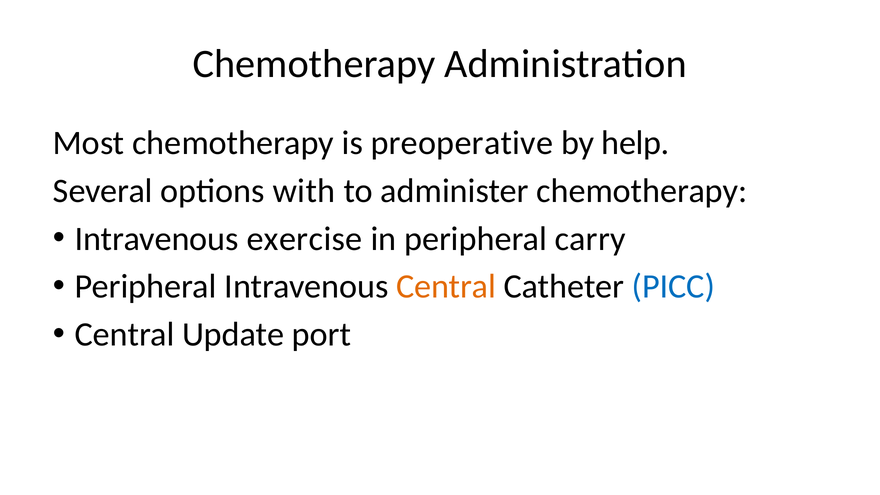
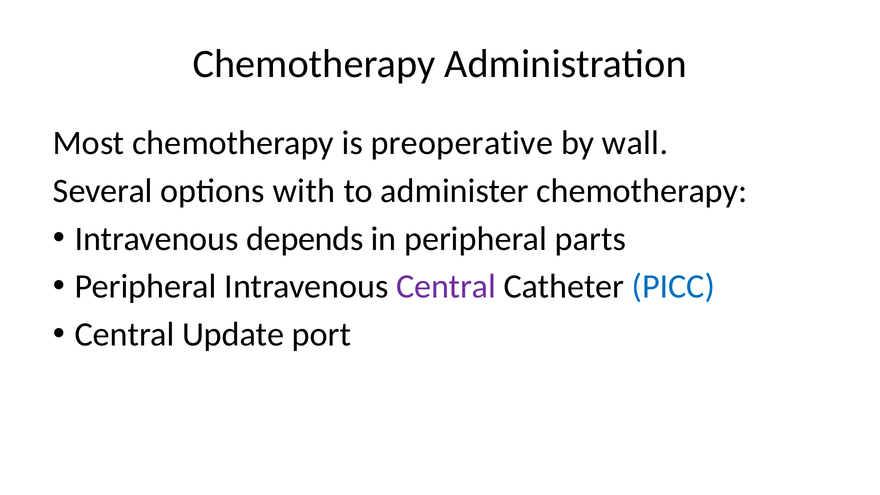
help: help -> wall (635, 143)
exercise: exercise -> depends (305, 239)
carry: carry -> parts (590, 239)
Central colour: orange -> purple (446, 287)
